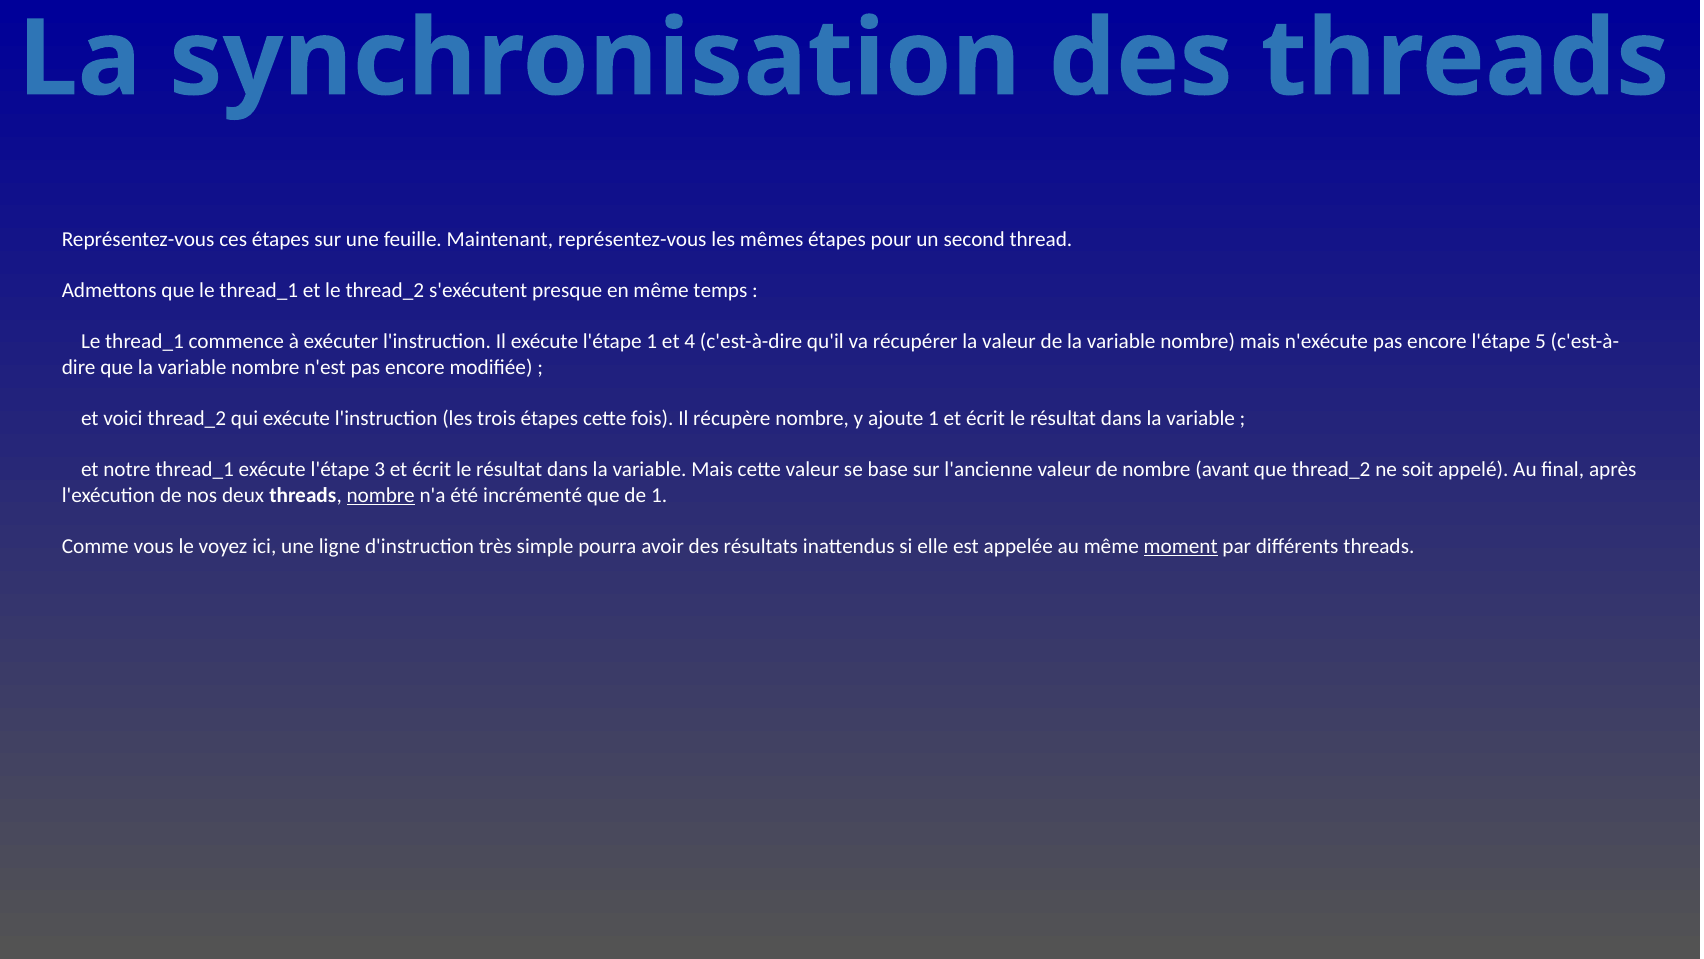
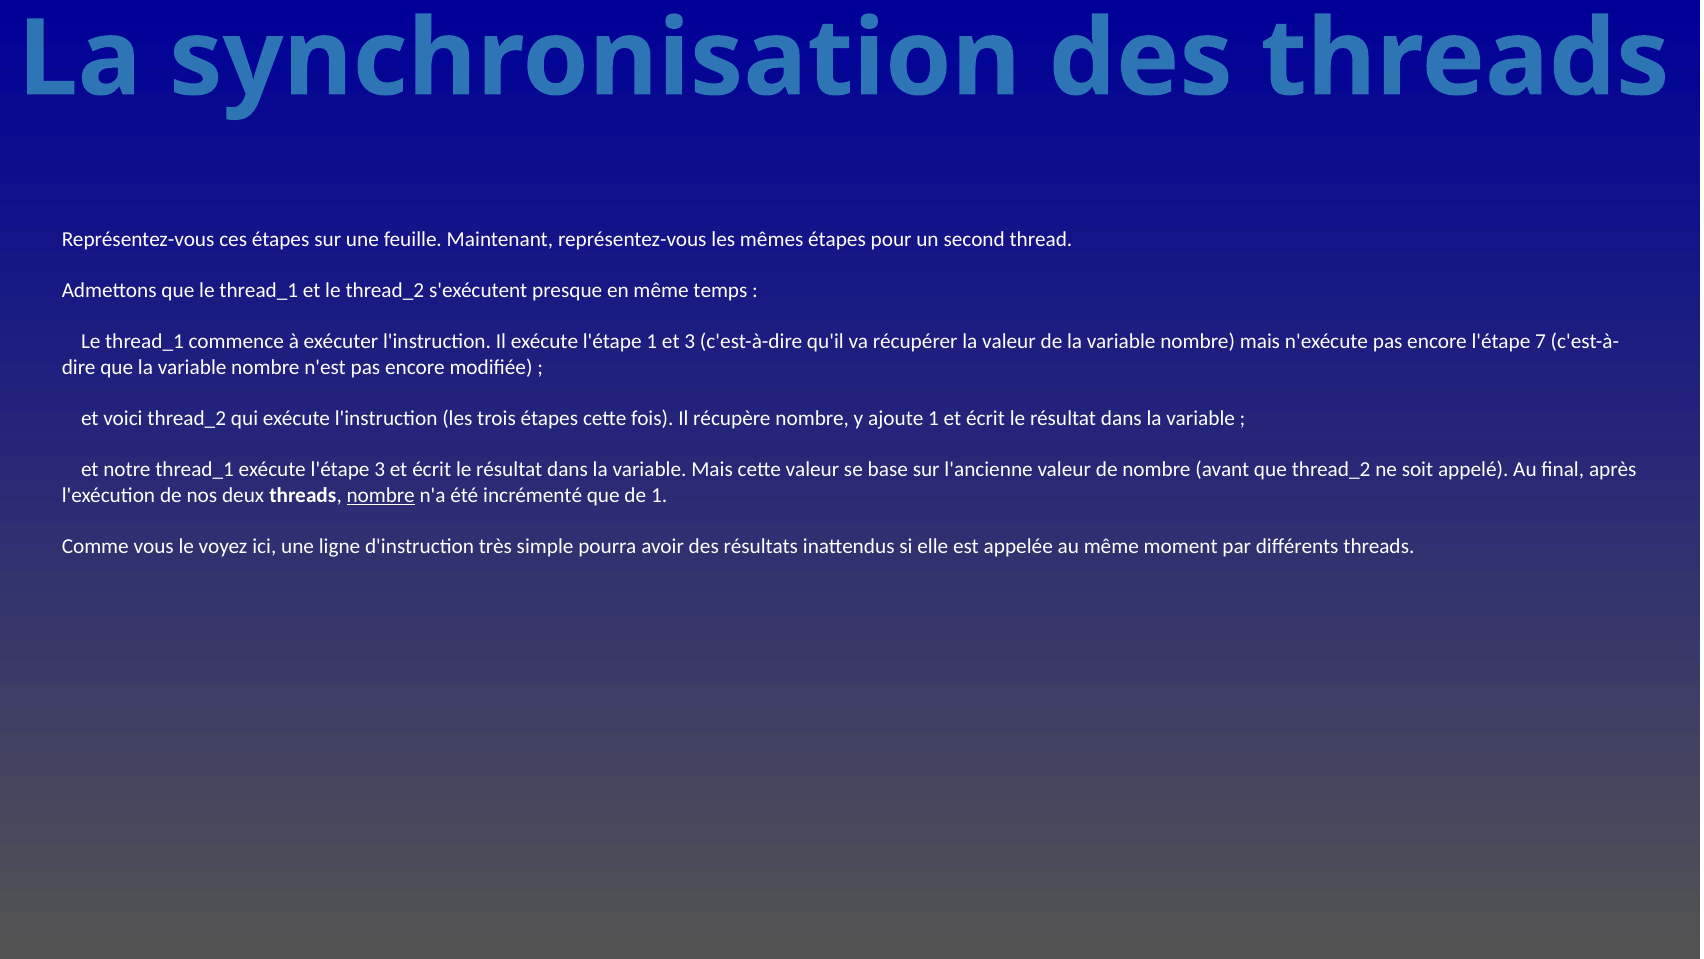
et 4: 4 -> 3 (690, 342)
5: 5 -> 7 (1540, 342)
moment underline: present -> none (1181, 546)
